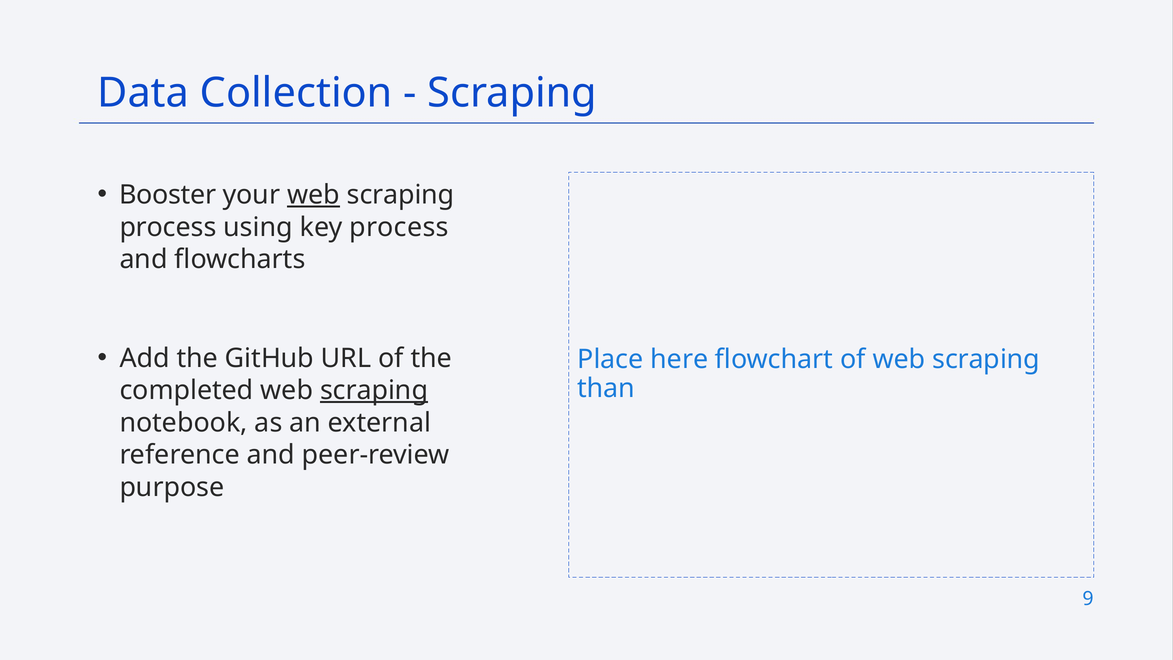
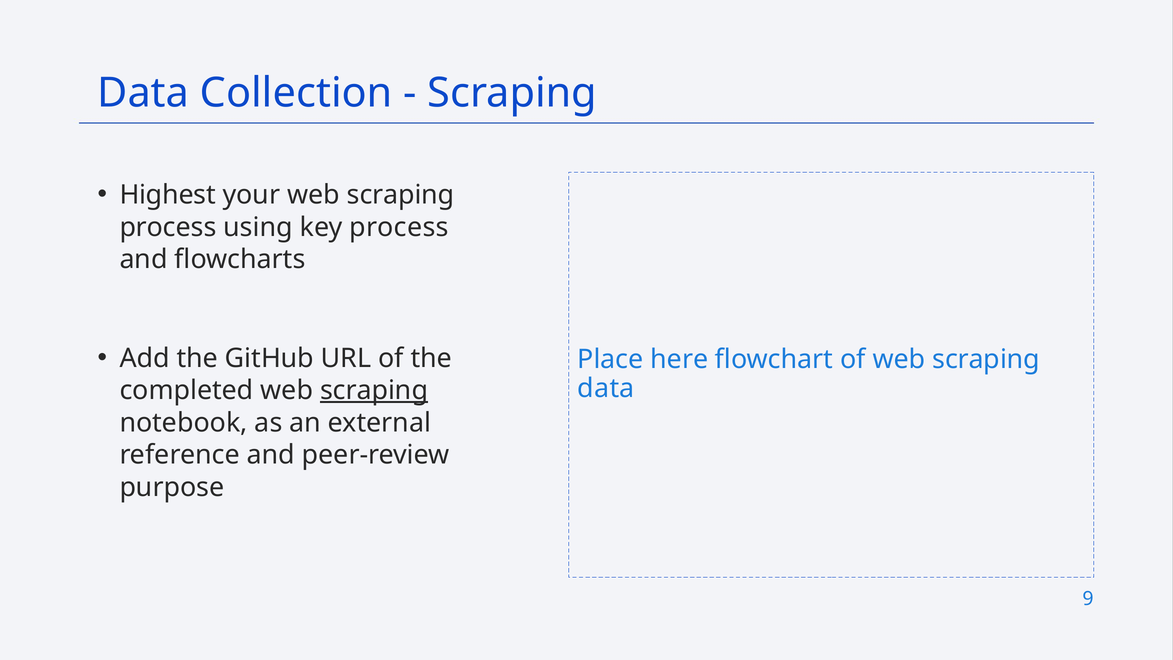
Booster: Booster -> Highest (168, 195)
web underline: present -> none (313, 195)
than: than -> data (606, 388)
